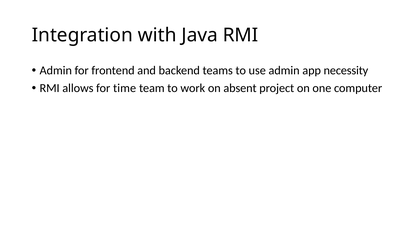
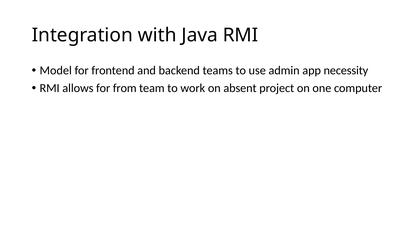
Admin: Admin -> Model (56, 71)
time: time -> from (125, 88)
